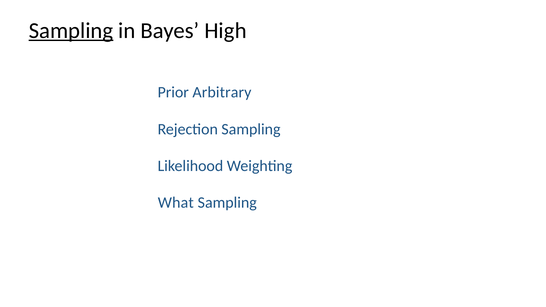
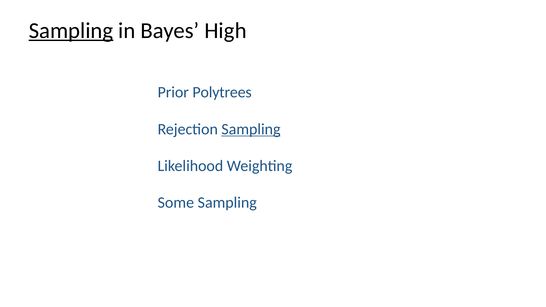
Arbitrary: Arbitrary -> Polytrees (222, 92)
Sampling underline: none -> present (251, 129)
What: What -> Some (176, 203)
